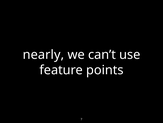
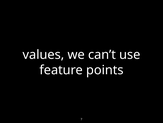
nearly: nearly -> values (43, 54)
